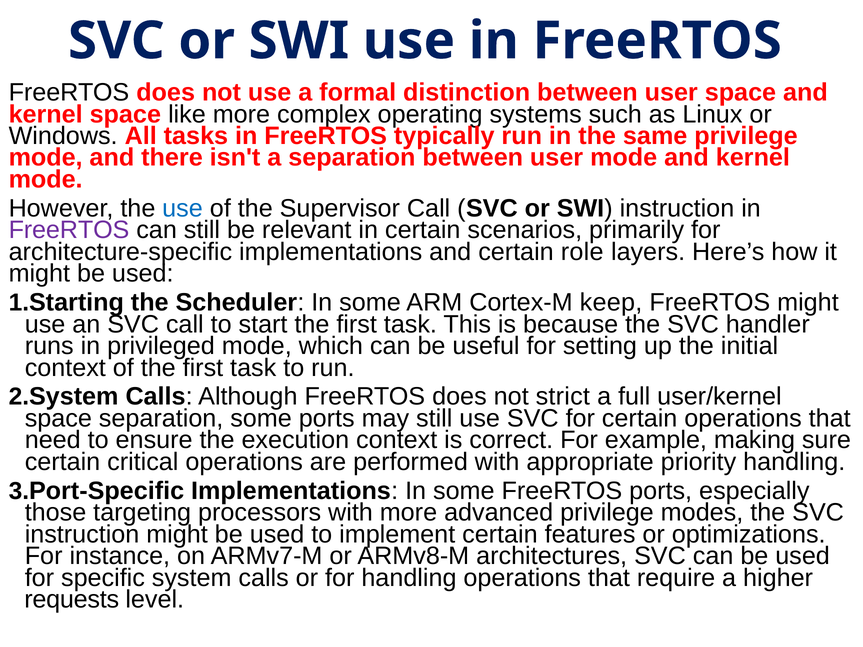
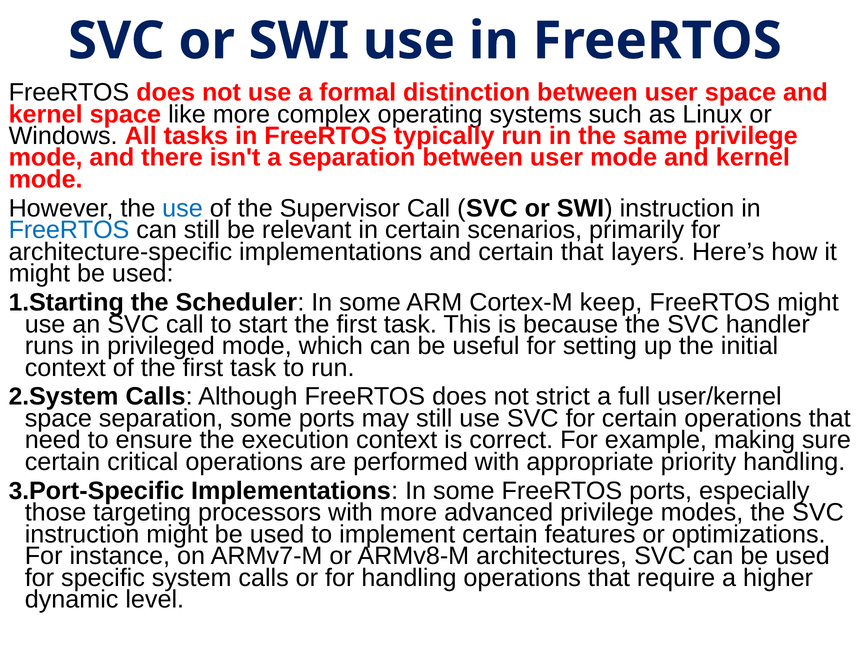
FreeRTOS colour: purple -> blue (69, 230)
certain role: role -> that (582, 252)
requests: requests -> dynamic (72, 600)
